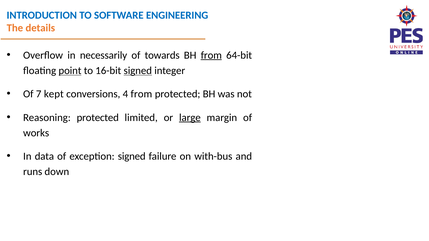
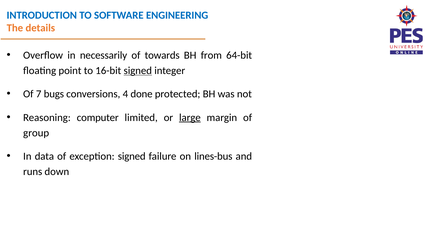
from underline: present -> none (211, 55)
point underline: present -> none (70, 71)
kept: kept -> bugs (54, 94)
4 from: from -> done (142, 94)
Reasoning protected: protected -> computer (98, 118)
works: works -> group (36, 133)
with-bus: with-bus -> lines-bus (213, 157)
